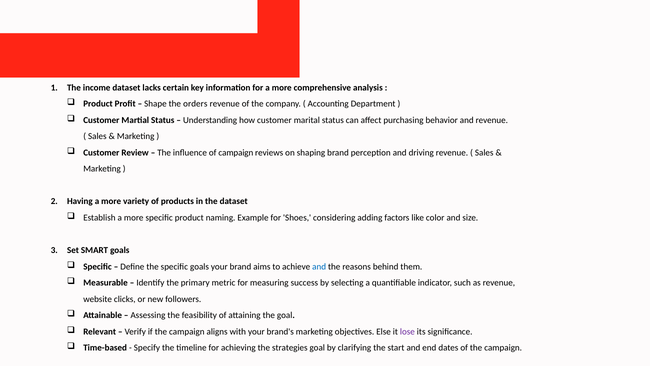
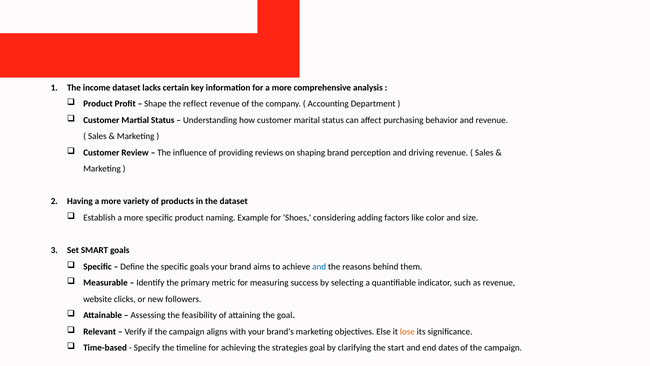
orders: orders -> reflect (195, 104)
of campaign: campaign -> providing (236, 153)
lose colour: purple -> orange (407, 331)
